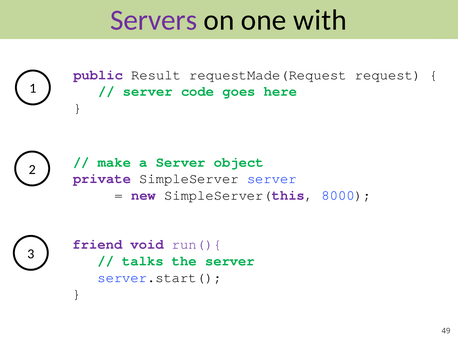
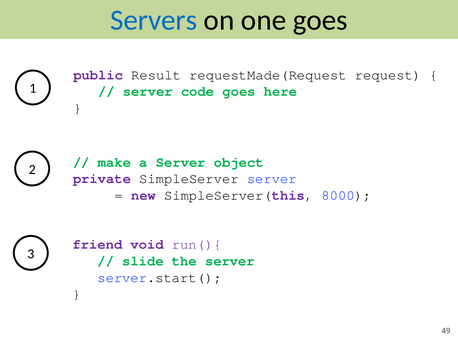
Servers colour: purple -> blue (154, 20)
one with: with -> goes (320, 20)
talks: talks -> slide (143, 261)
